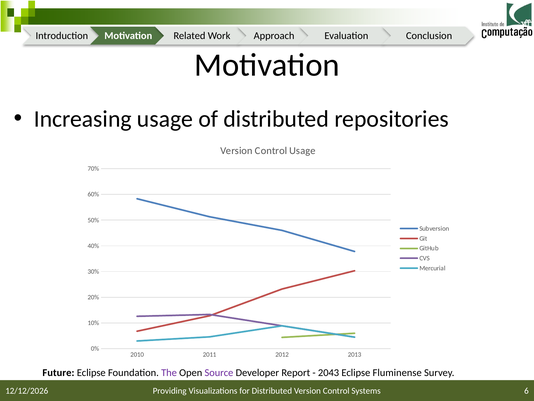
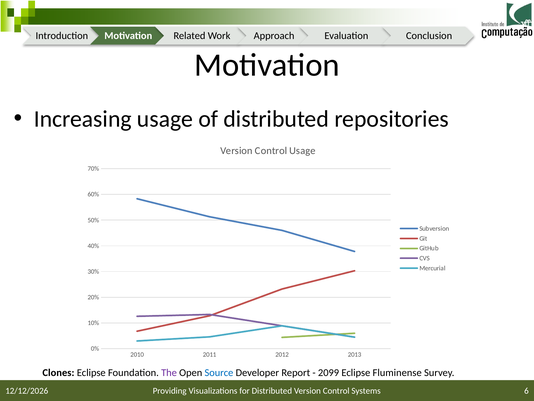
Future: Future -> Clones (58, 372)
Source colour: purple -> blue (219, 372)
2043: 2043 -> 2099 (329, 372)
